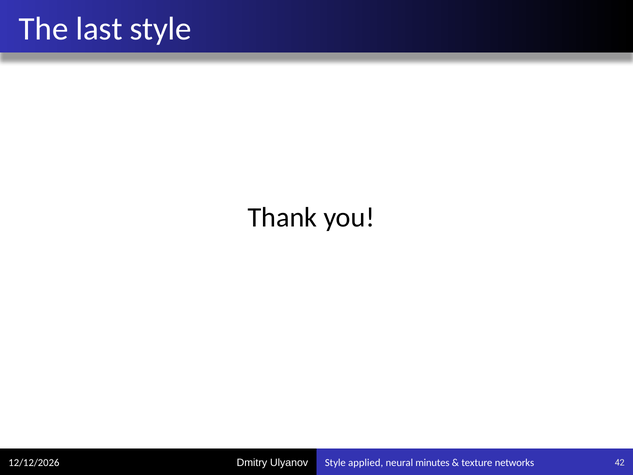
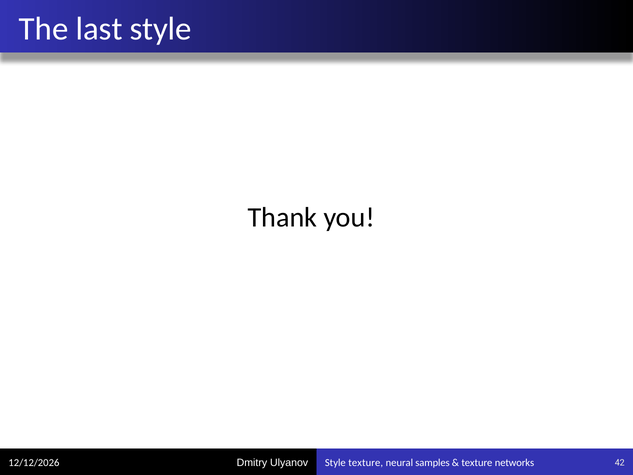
Style applied: applied -> texture (366, 463)
minutes: minutes -> samples (433, 463)
